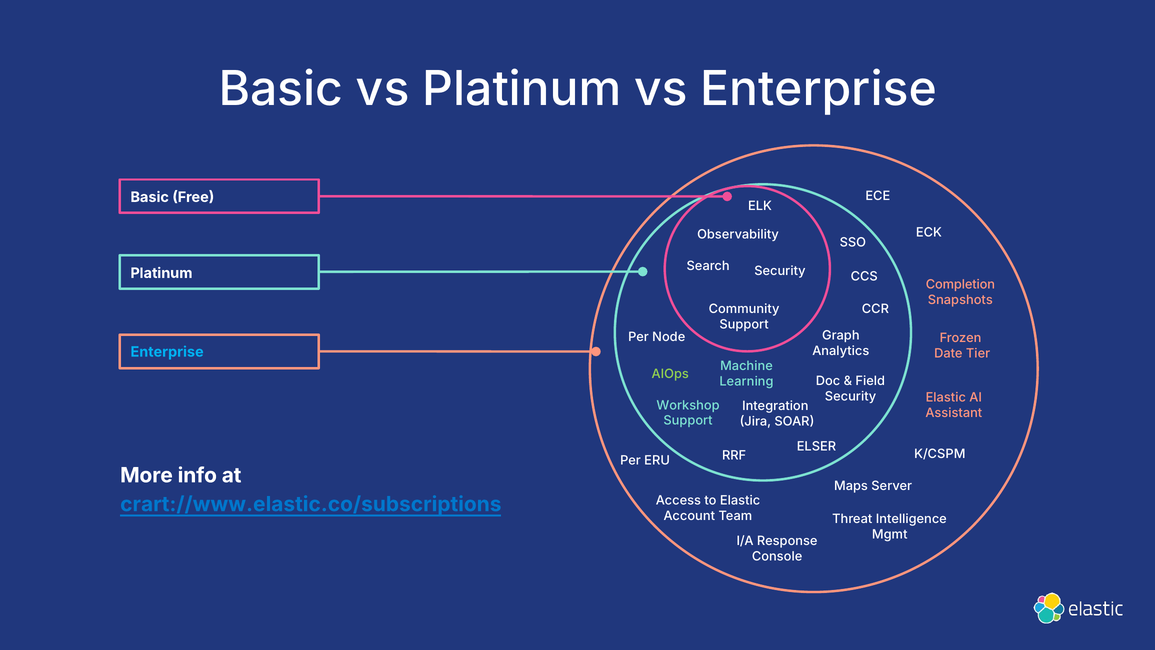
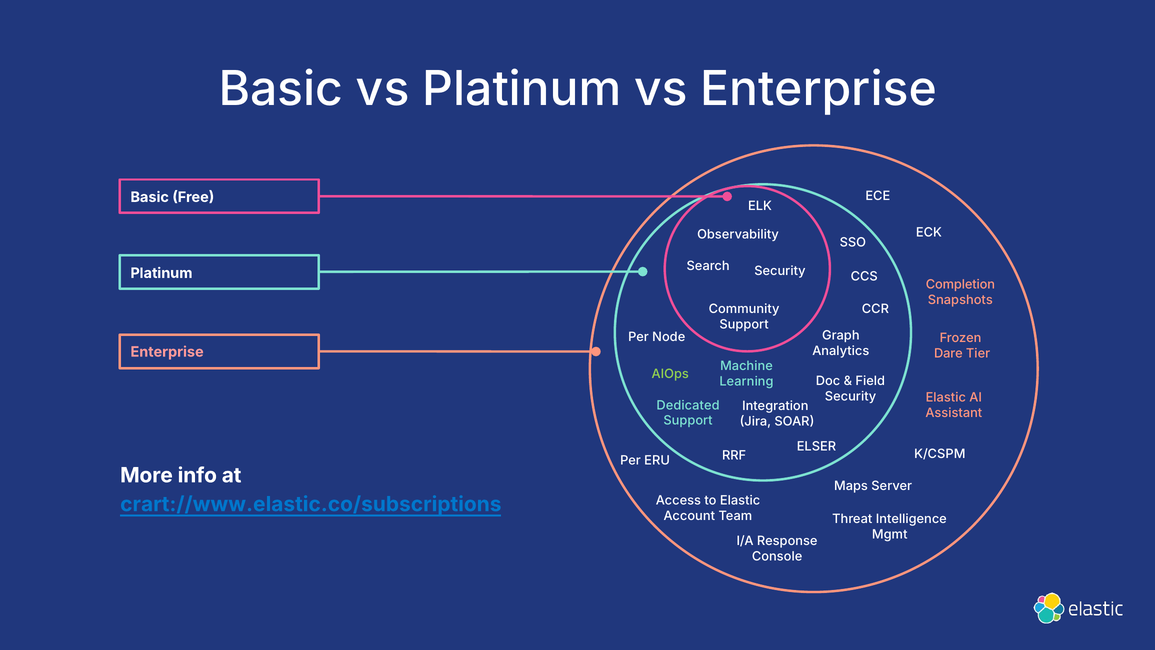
Enterprise colour: light blue -> pink (167, 352)
Date: Date -> Dare (948, 353)
Workshop: Workshop -> Dedicated (688, 405)
